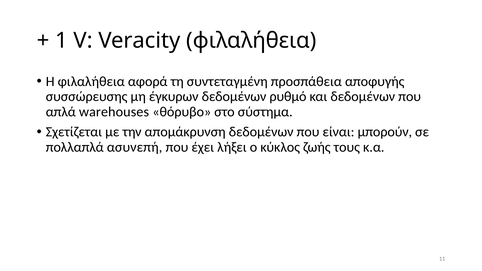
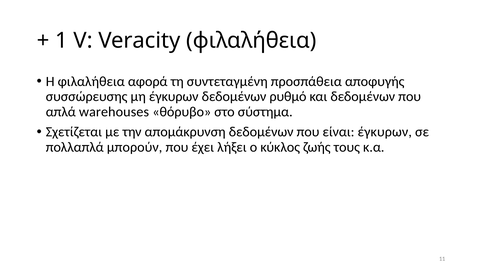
είναι μπορούν: μπορούν -> έγκυρων (385, 132)
ασυνεπή: ασυνεπή -> μπορούν (135, 147)
